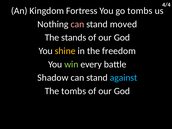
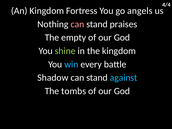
go tombs: tombs -> angels (140, 11)
moved: moved -> praises (123, 24)
stands: stands -> empty (74, 38)
shine colour: yellow -> light green (65, 51)
the freedom: freedom -> kingdom (119, 51)
win colour: light green -> light blue (71, 64)
